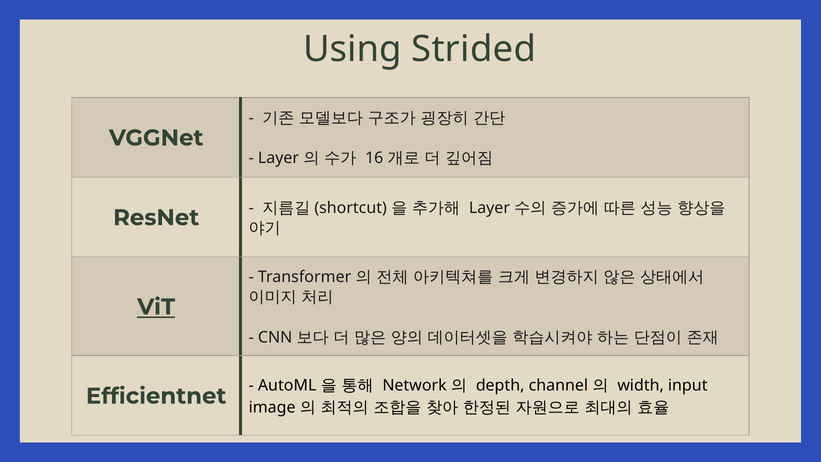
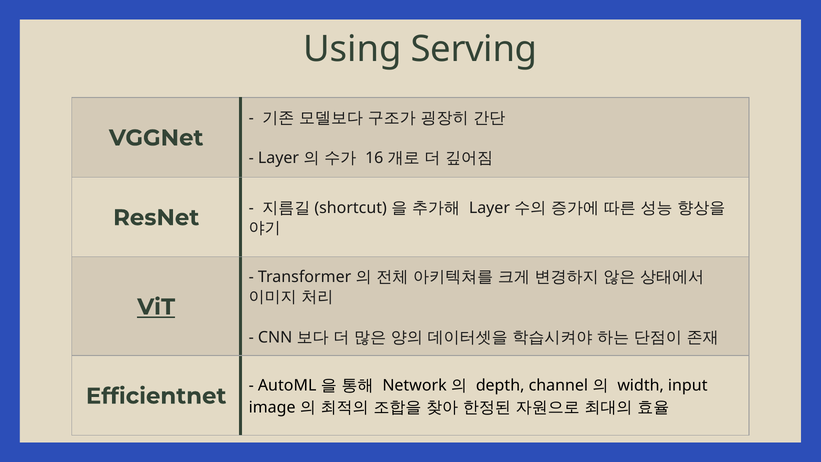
Strided: Strided -> Serving (474, 49)
